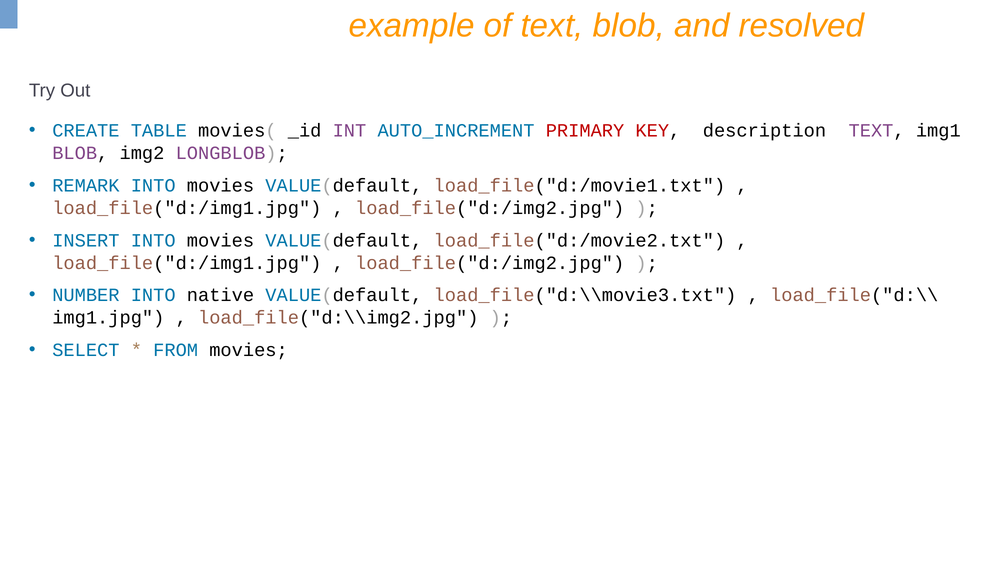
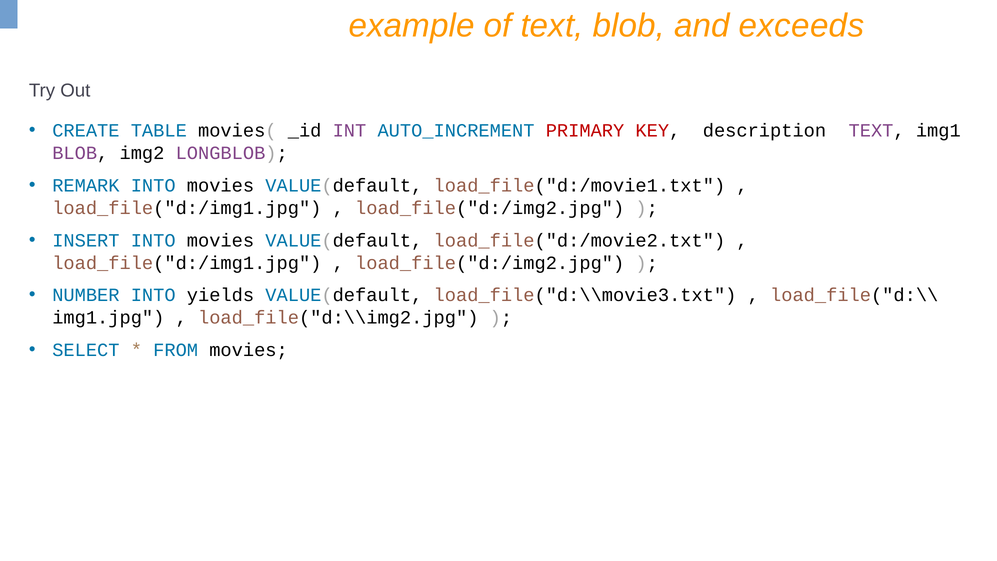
resolved: resolved -> exceeds (801, 26)
native: native -> yields (220, 295)
